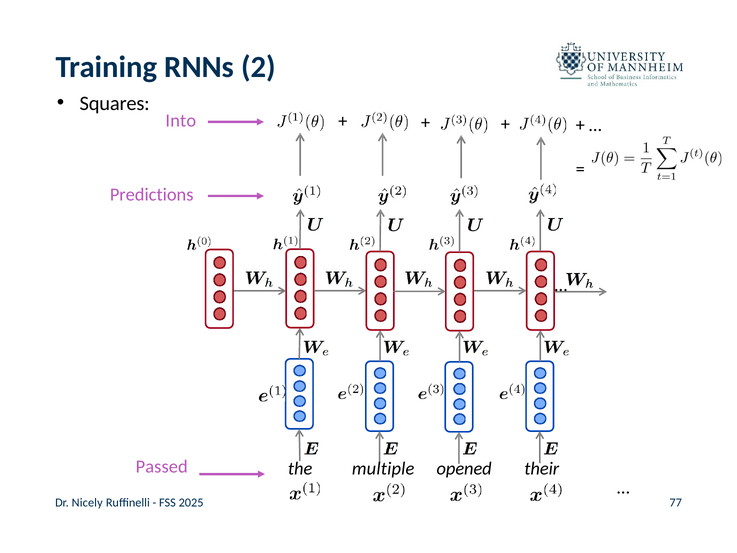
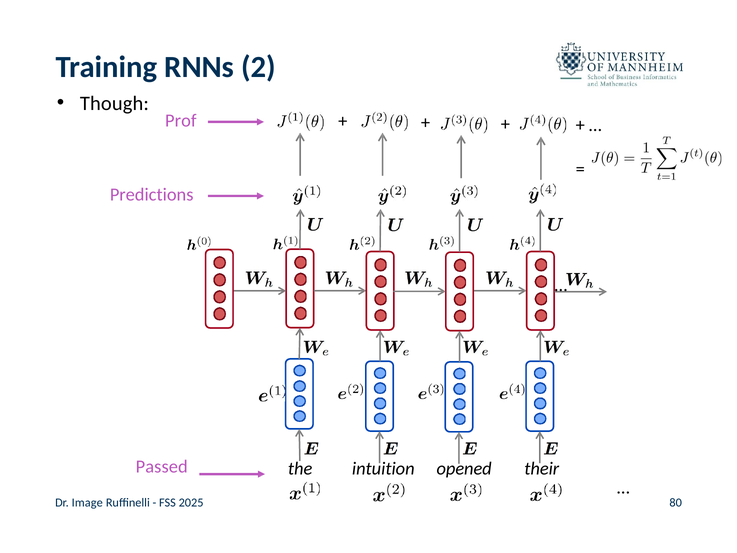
Squares: Squares -> Though (114, 103)
Into: Into -> Prof (181, 120)
multiple: multiple -> intuition (383, 469)
Nicely: Nicely -> Image (87, 503)
77: 77 -> 80 (676, 503)
